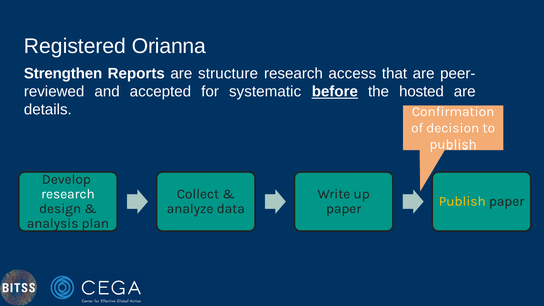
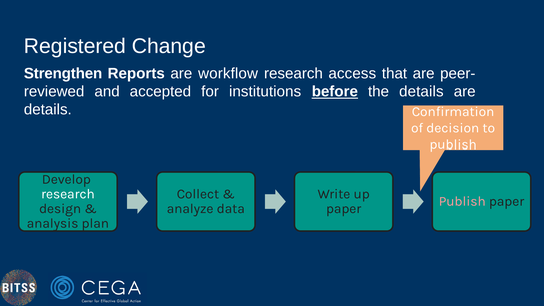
Orianna: Orianna -> Change (169, 46)
structure: structure -> workflow (228, 73)
systematic: systematic -> institutions (265, 91)
the hosted: hosted -> details (421, 91)
Publish colour: yellow -> pink (462, 201)
